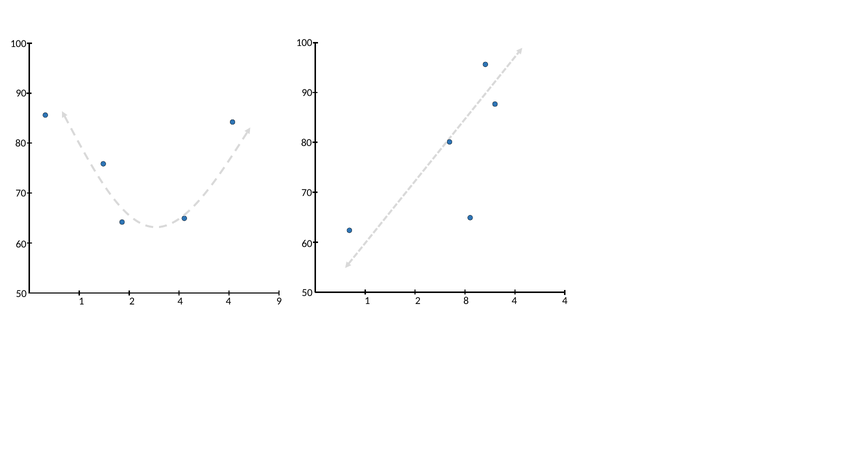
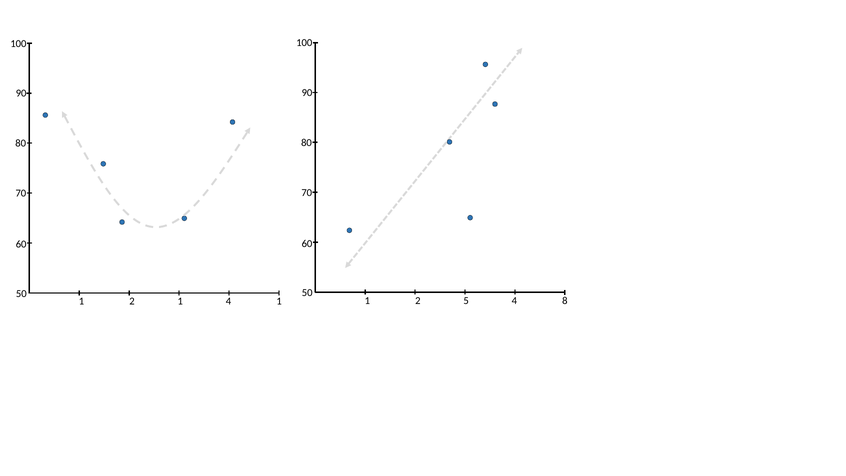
8: 8 -> 5 (466, 301)
4: 4 -> 8 (565, 301)
2 4: 4 -> 1 (180, 301)
4 9: 9 -> 1 (279, 301)
